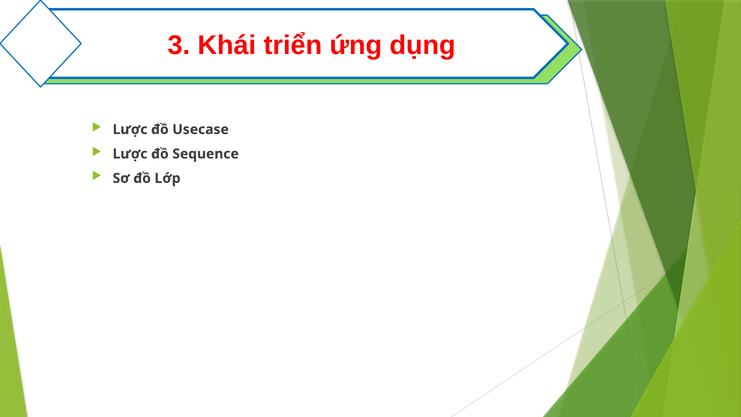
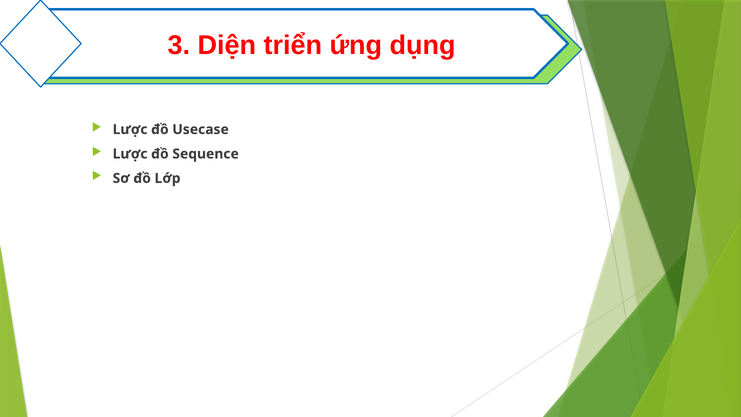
Khái: Khái -> Diện (227, 45)
